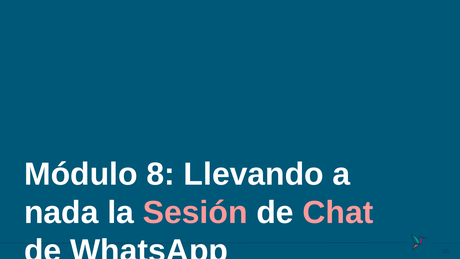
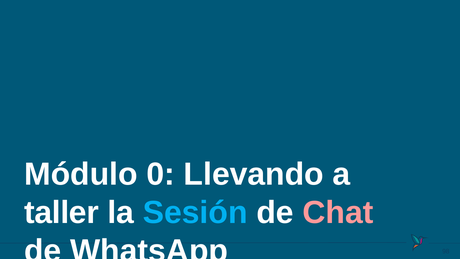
8: 8 -> 0 (161, 174)
nada: nada -> taller (61, 212)
Sesión colour: pink -> light blue (195, 212)
